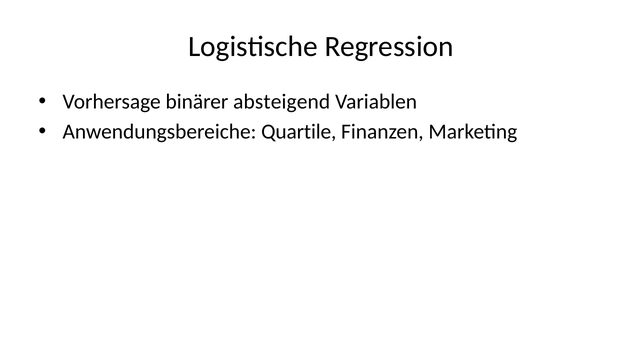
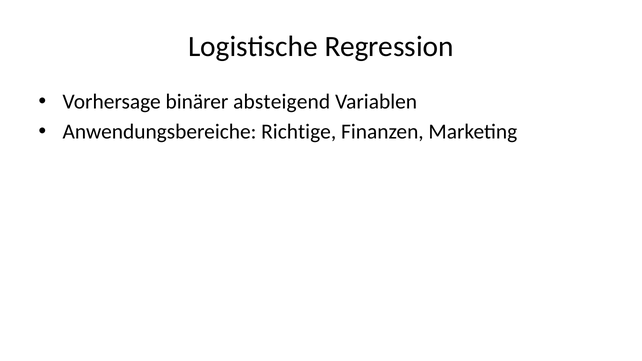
Quartile: Quartile -> Richtige (299, 132)
